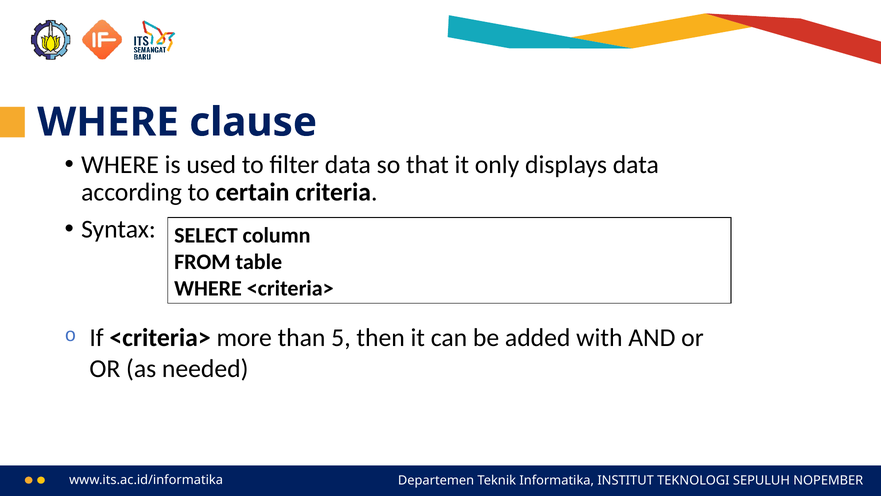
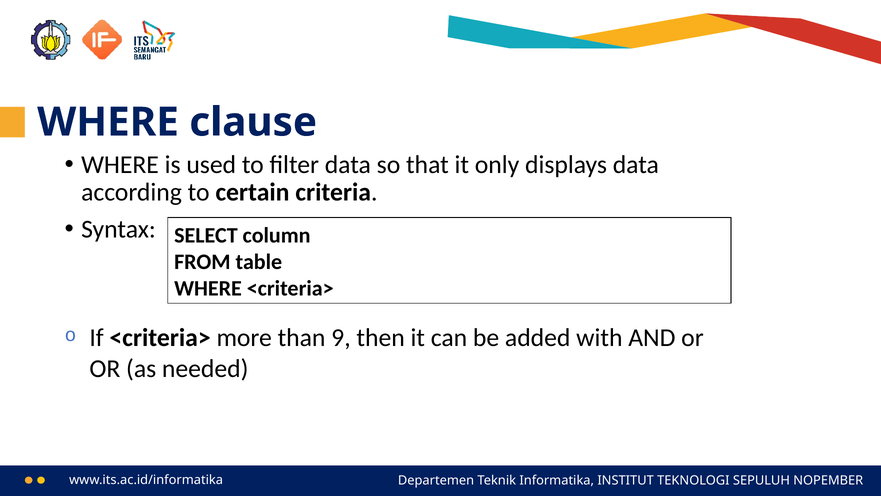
5: 5 -> 9 (341, 338)
